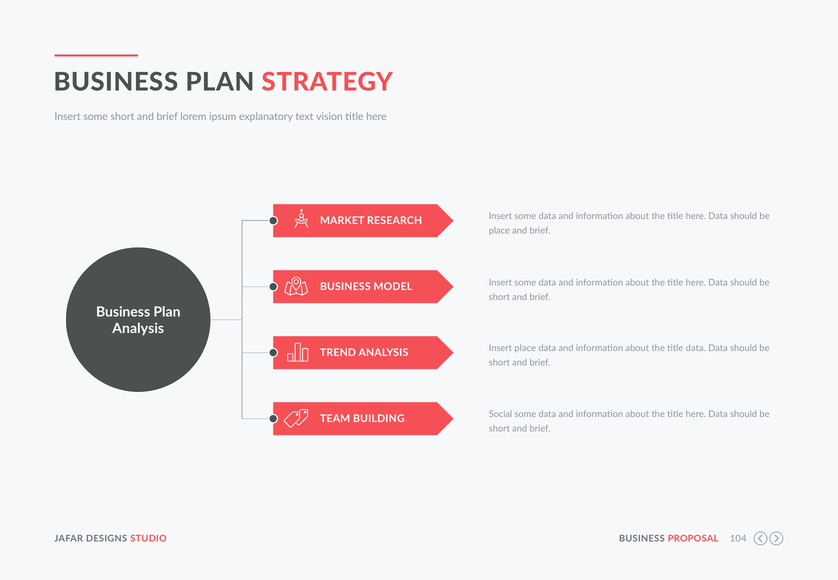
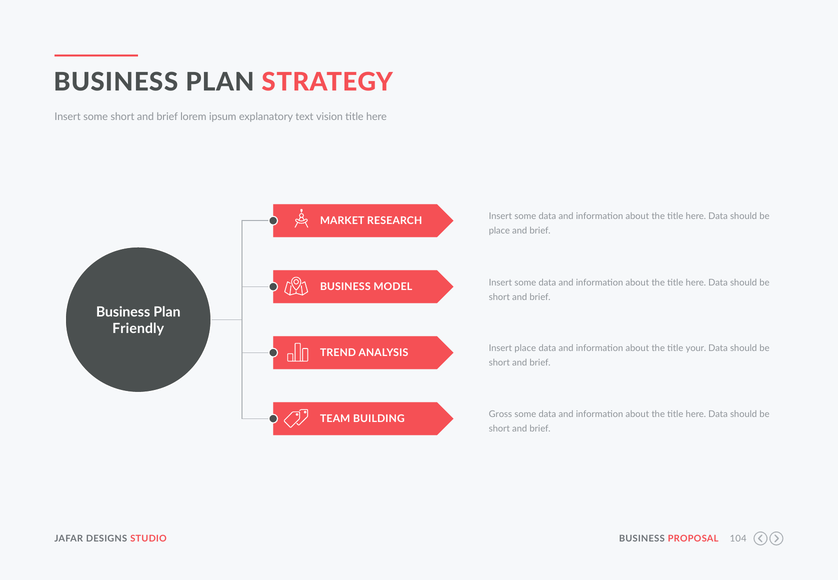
Analysis: Analysis -> Friendly (138, 329)
title data: data -> your (696, 348)
Social: Social -> Gross (500, 414)
